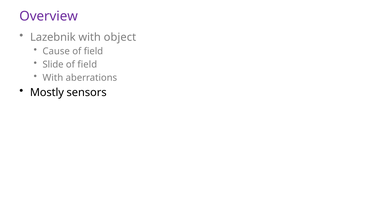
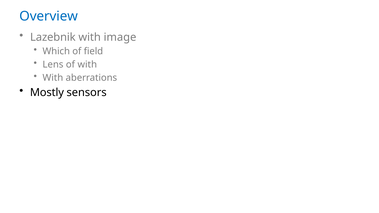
Overview colour: purple -> blue (49, 16)
object: object -> image (120, 37)
Cause: Cause -> Which (56, 51)
Slide: Slide -> Lens (53, 65)
field: field -> with (87, 65)
